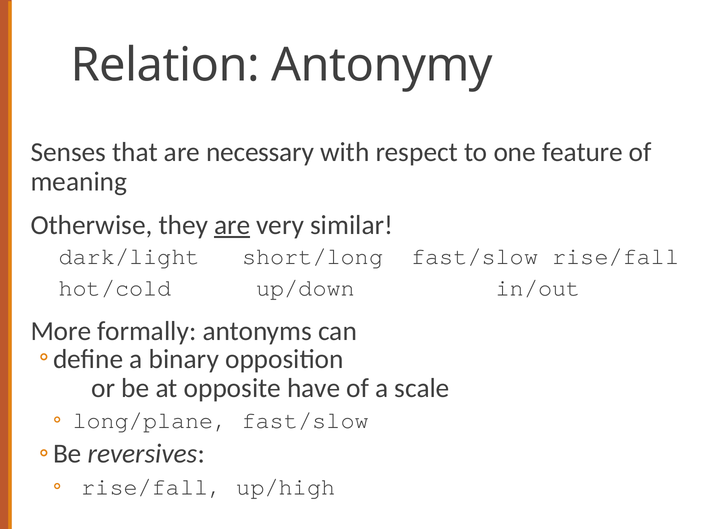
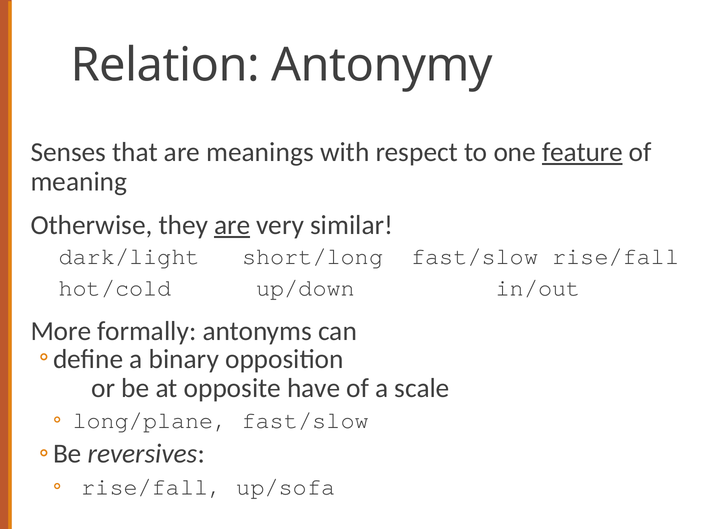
necessary: necessary -> meanings (260, 152)
feature underline: none -> present (582, 152)
up/high: up/high -> up/sofa (286, 487)
